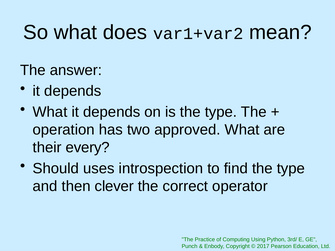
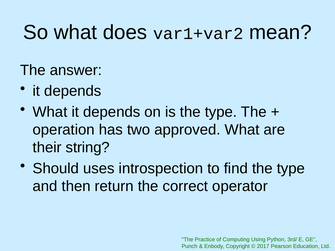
every: every -> string (88, 148)
clever: clever -> return (114, 186)
